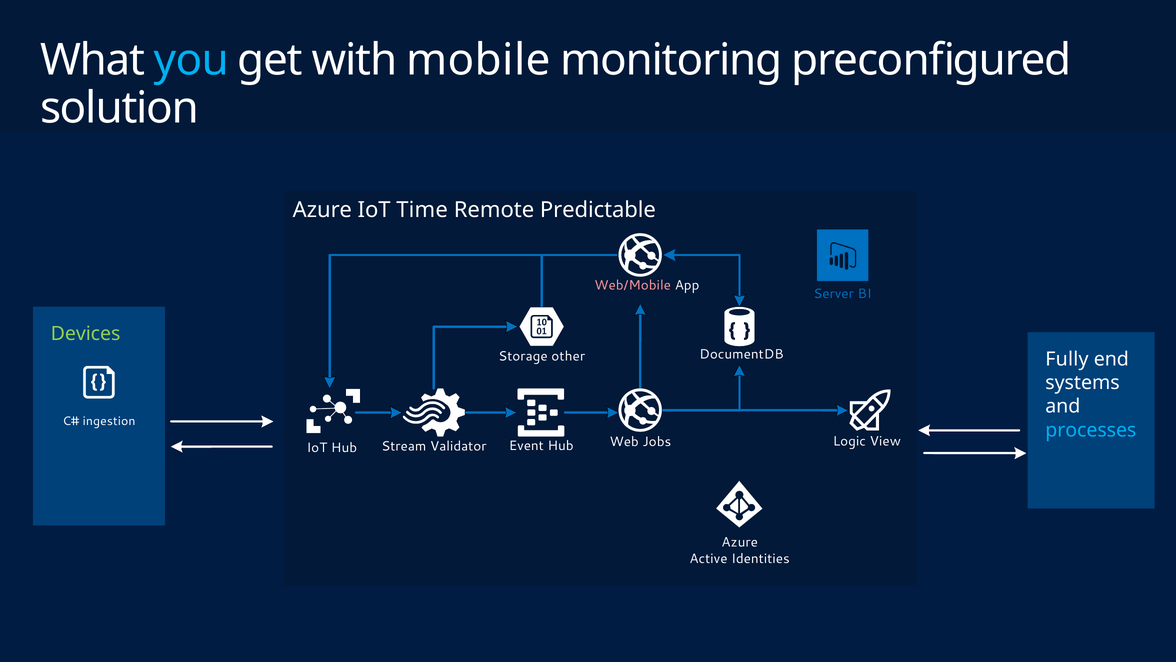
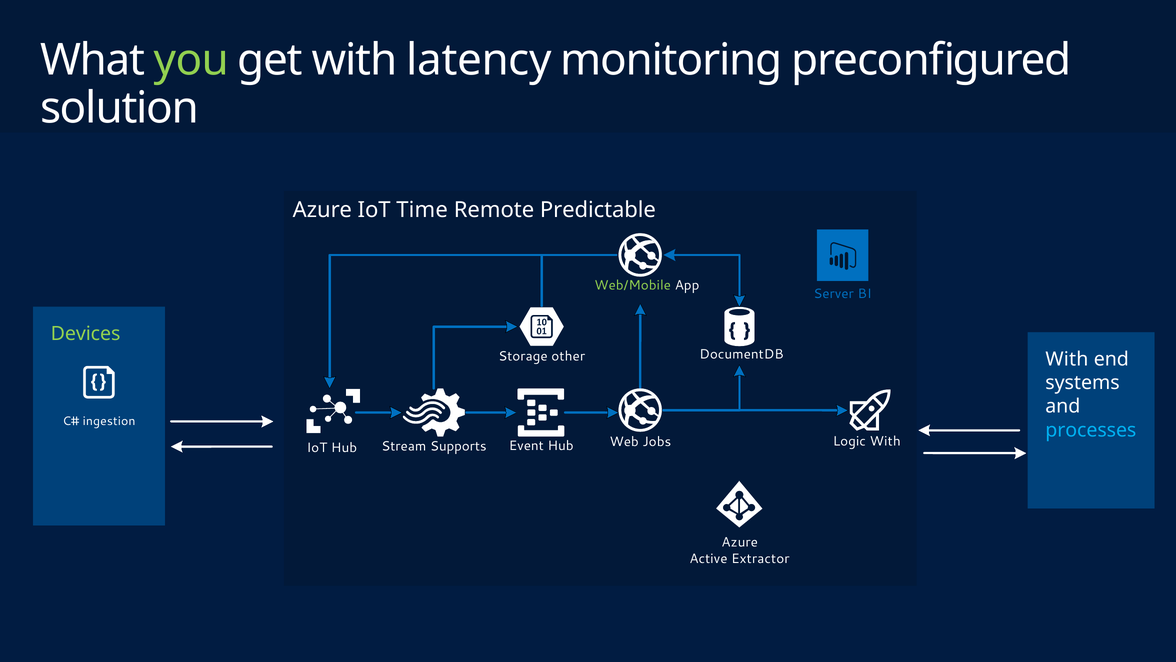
you colour: light blue -> light green (191, 60)
mobile: mobile -> latency (479, 60)
Web/Mobile colour: pink -> light green (633, 285)
Fully: Fully -> With (1067, 359)
Validator: Validator -> Supports (458, 446)
Logic View: View -> With (885, 441)
Identities: Identities -> Extractor (760, 559)
